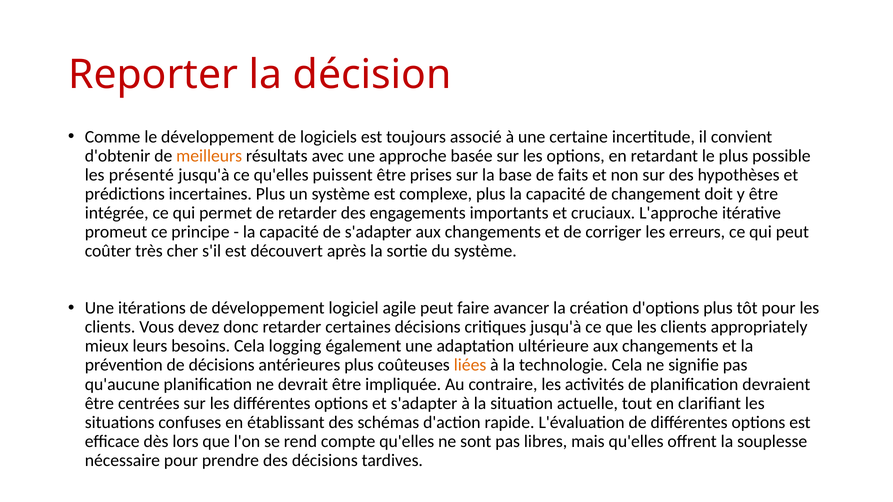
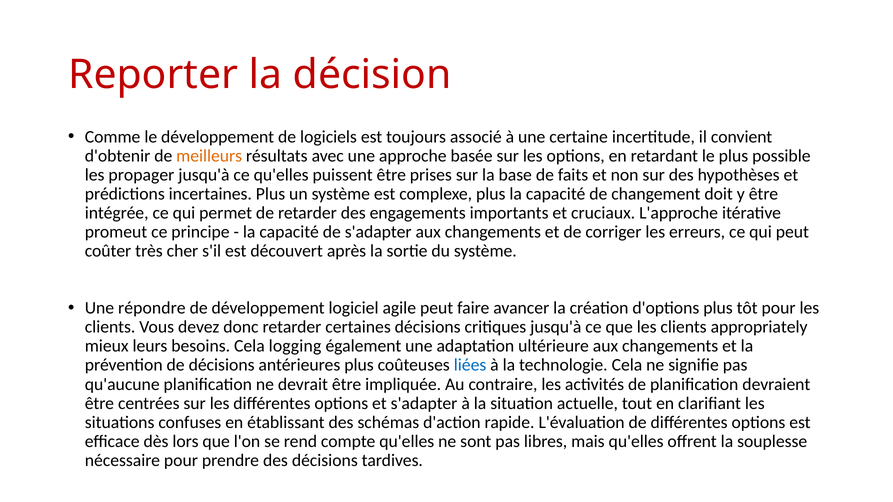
présenté: présenté -> propager (141, 175)
itérations: itérations -> répondre (152, 308)
liées colour: orange -> blue (470, 365)
